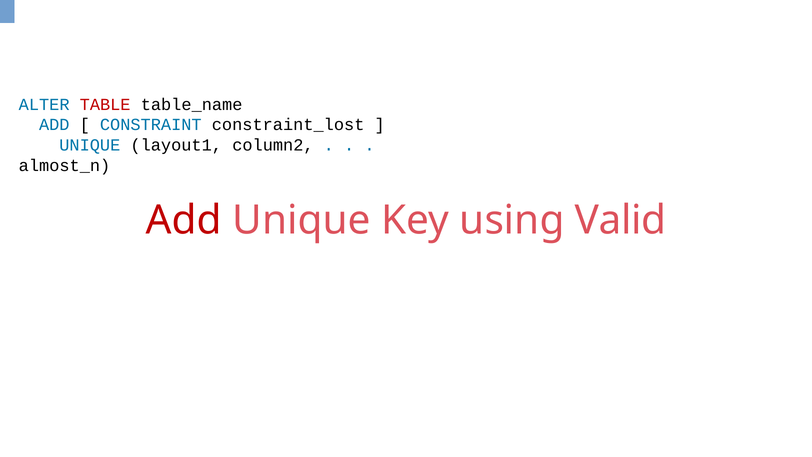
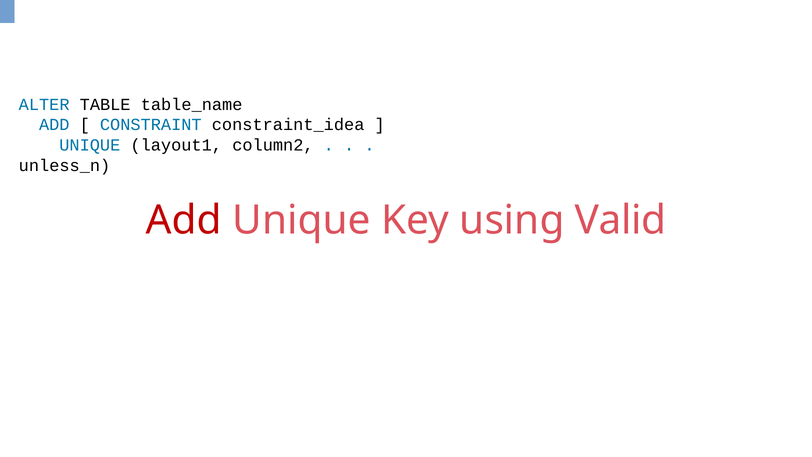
TABLE colour: red -> black (105, 104)
constraint_lost: constraint_lost -> constraint_idea (288, 125)
almost_n: almost_n -> unless_n (64, 165)
